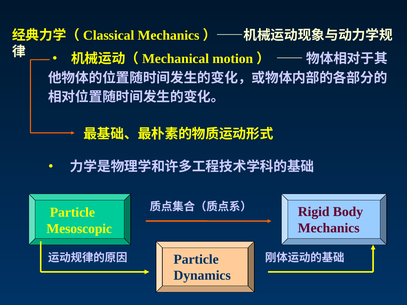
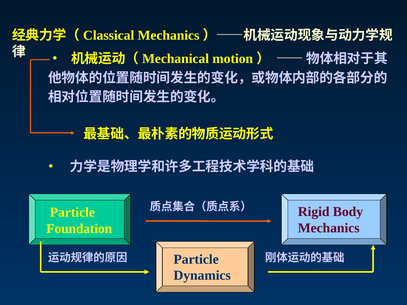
Mesoscopic: Mesoscopic -> Foundation (79, 229)
